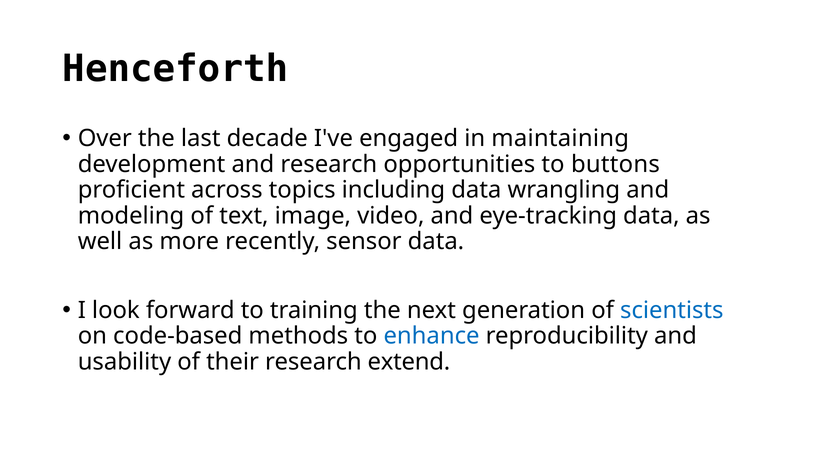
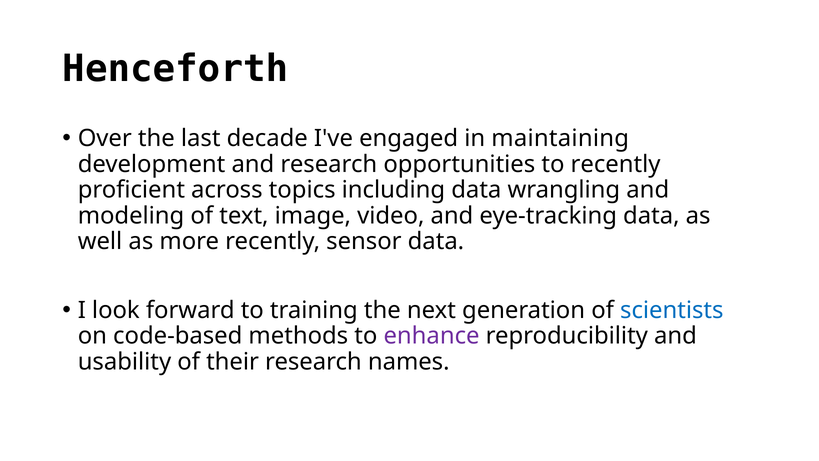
to buttons: buttons -> recently (616, 164)
enhance colour: blue -> purple (432, 336)
extend: extend -> names (409, 362)
